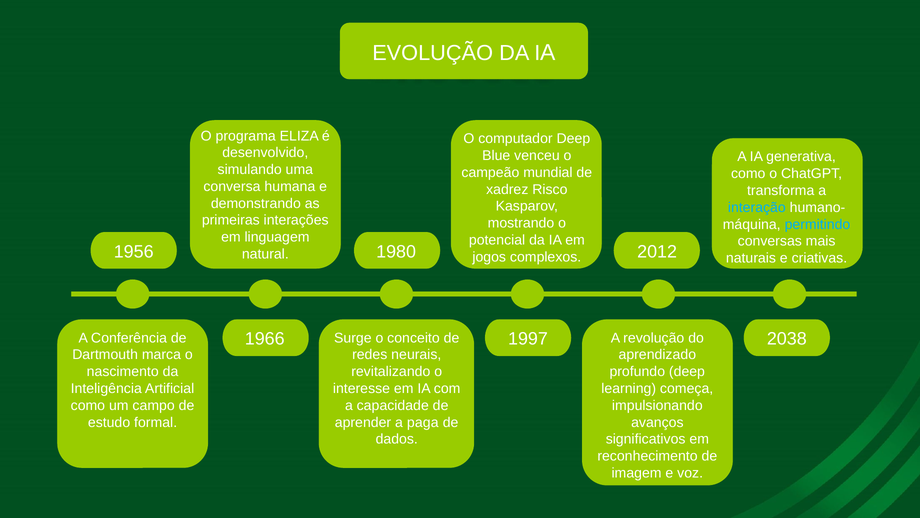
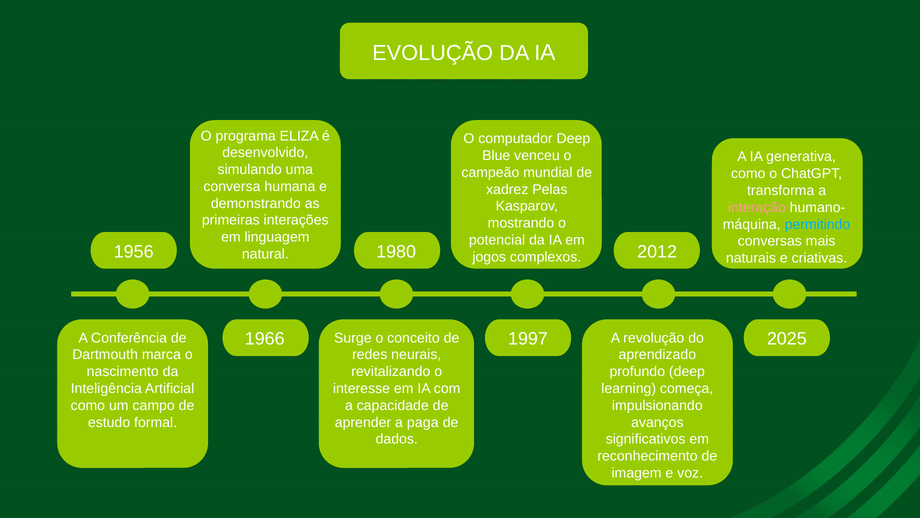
Risco: Risco -> Pelas (550, 189)
interação colour: light blue -> pink (757, 207)
2038: 2038 -> 2025 (787, 339)
